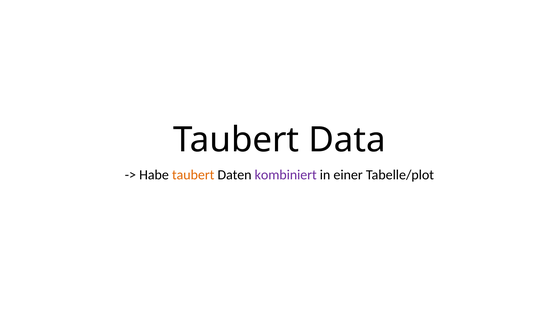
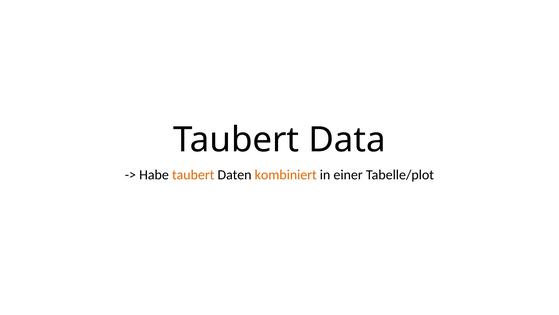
kombiniert colour: purple -> orange (286, 175)
